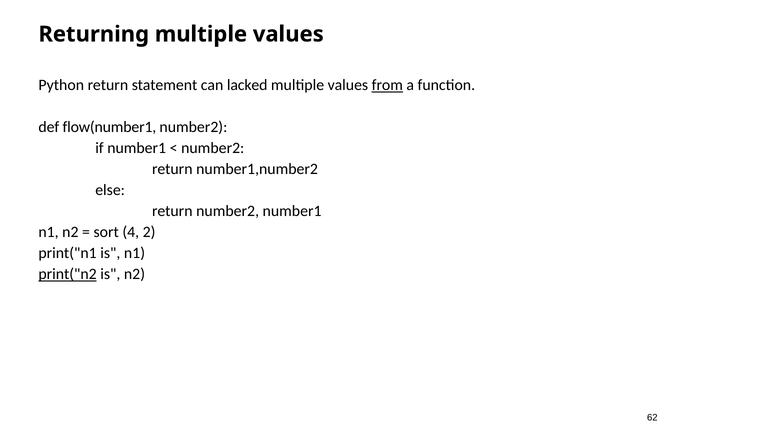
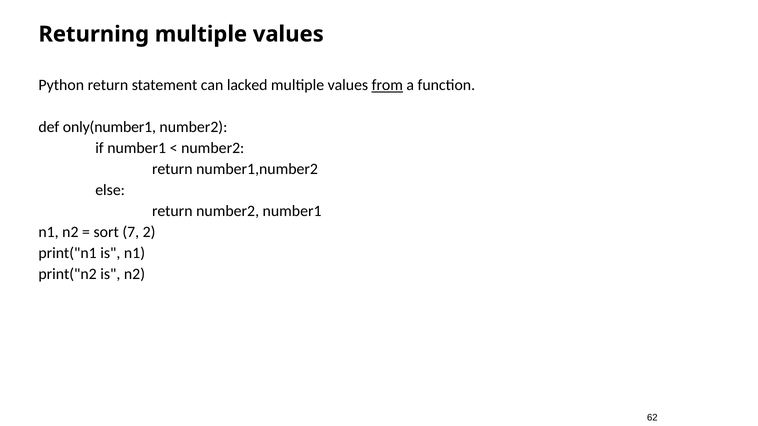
flow(number1: flow(number1 -> only(number1 (109, 127)
4: 4 -> 7 (131, 232)
print("n2 underline: present -> none (68, 274)
